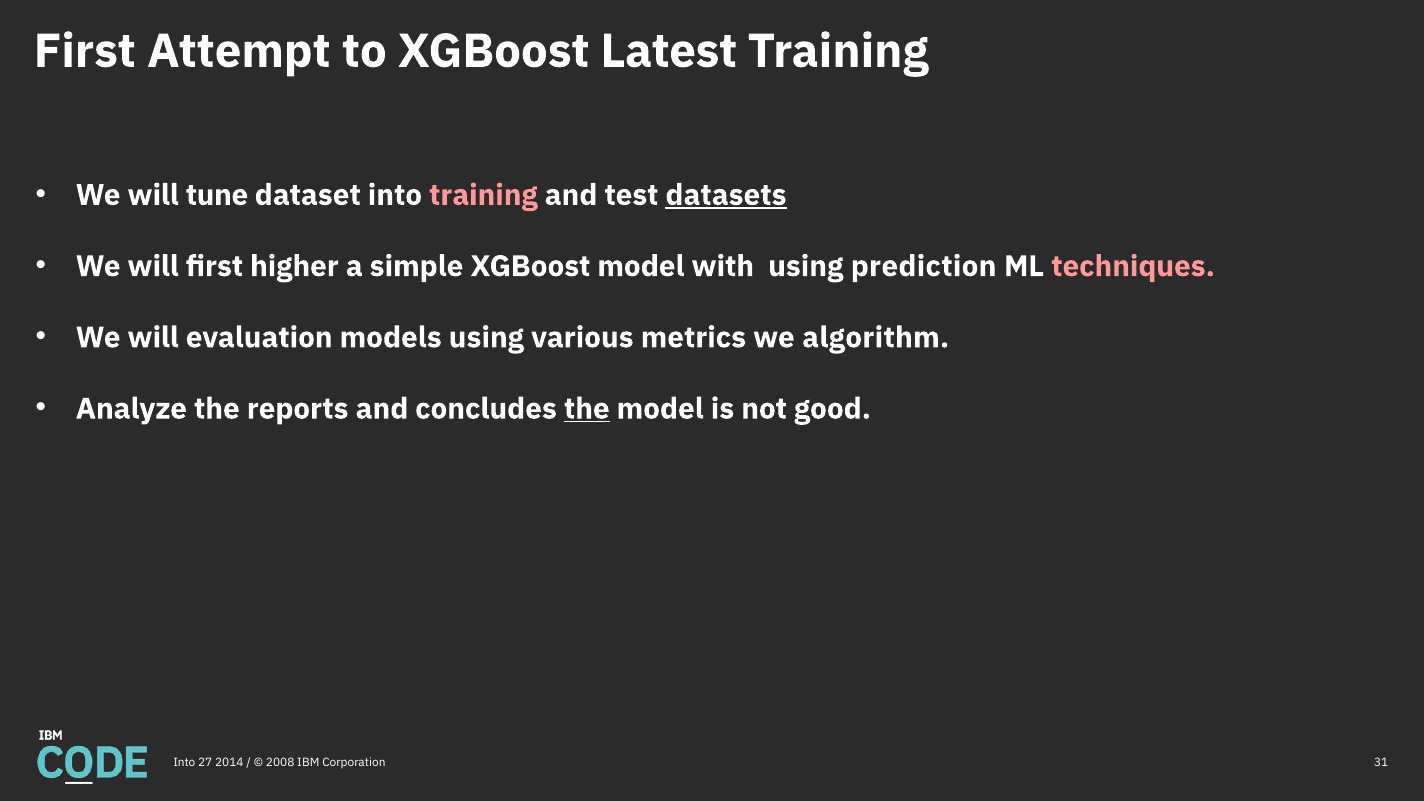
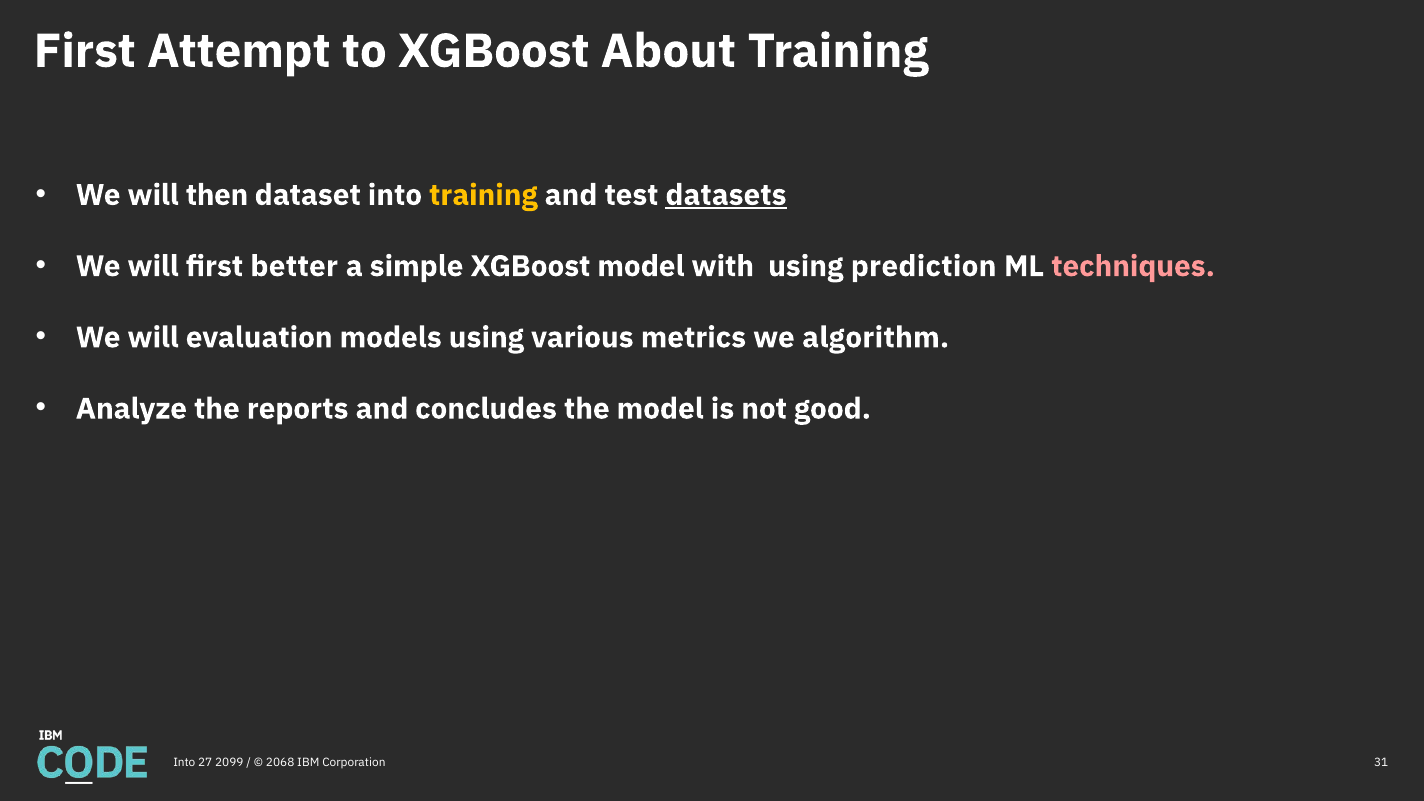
Latest: Latest -> About (668, 51)
tune: tune -> then (217, 195)
training colour: pink -> yellow (483, 195)
higher: higher -> better (294, 266)
the underline: present -> none (587, 409)
2014: 2014 -> 2099 (229, 762)
2008: 2008 -> 2068 (280, 762)
